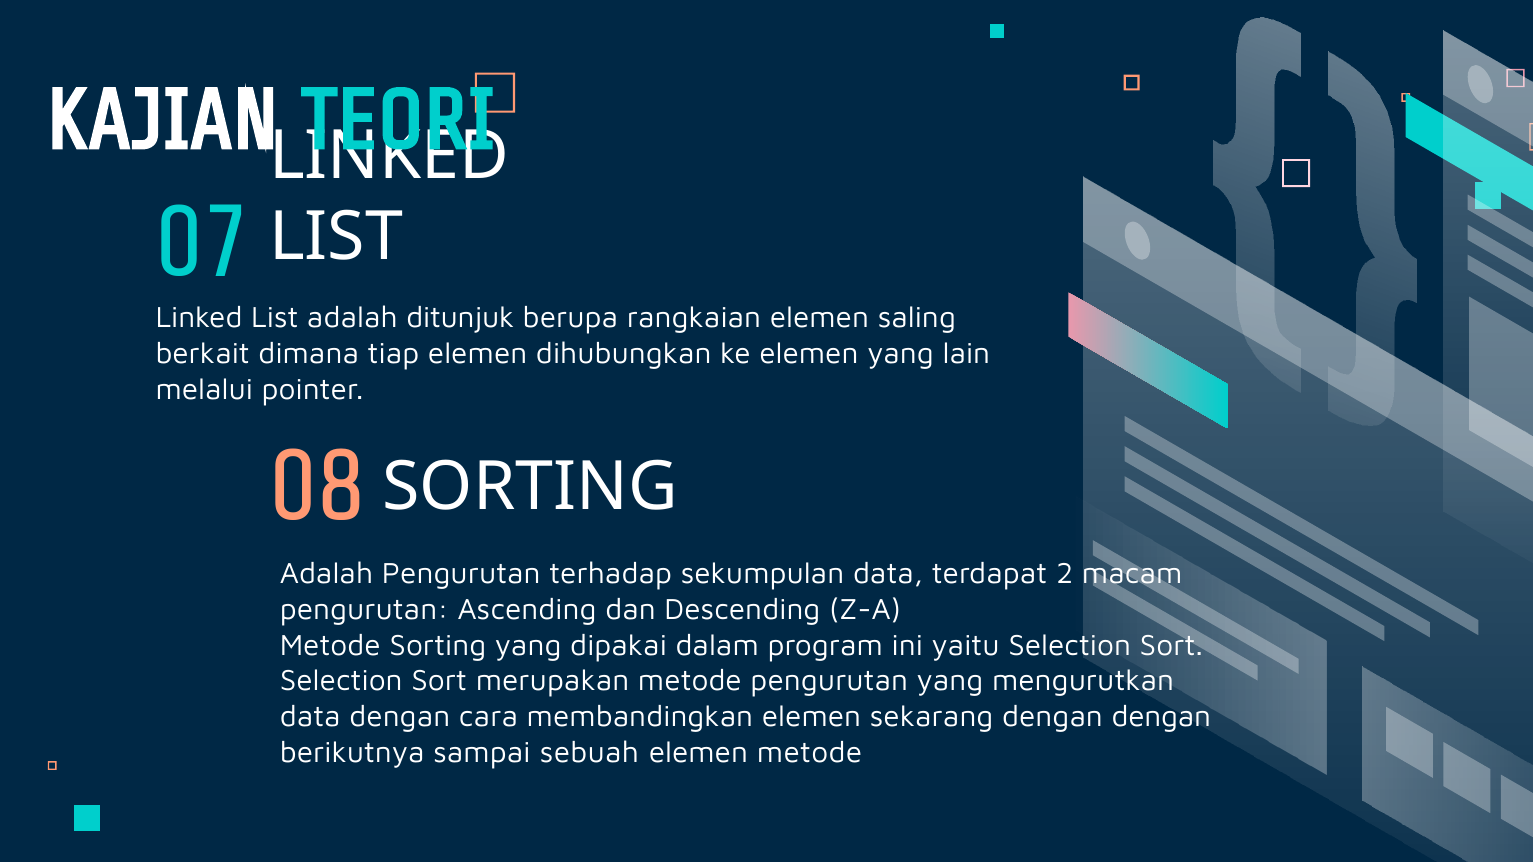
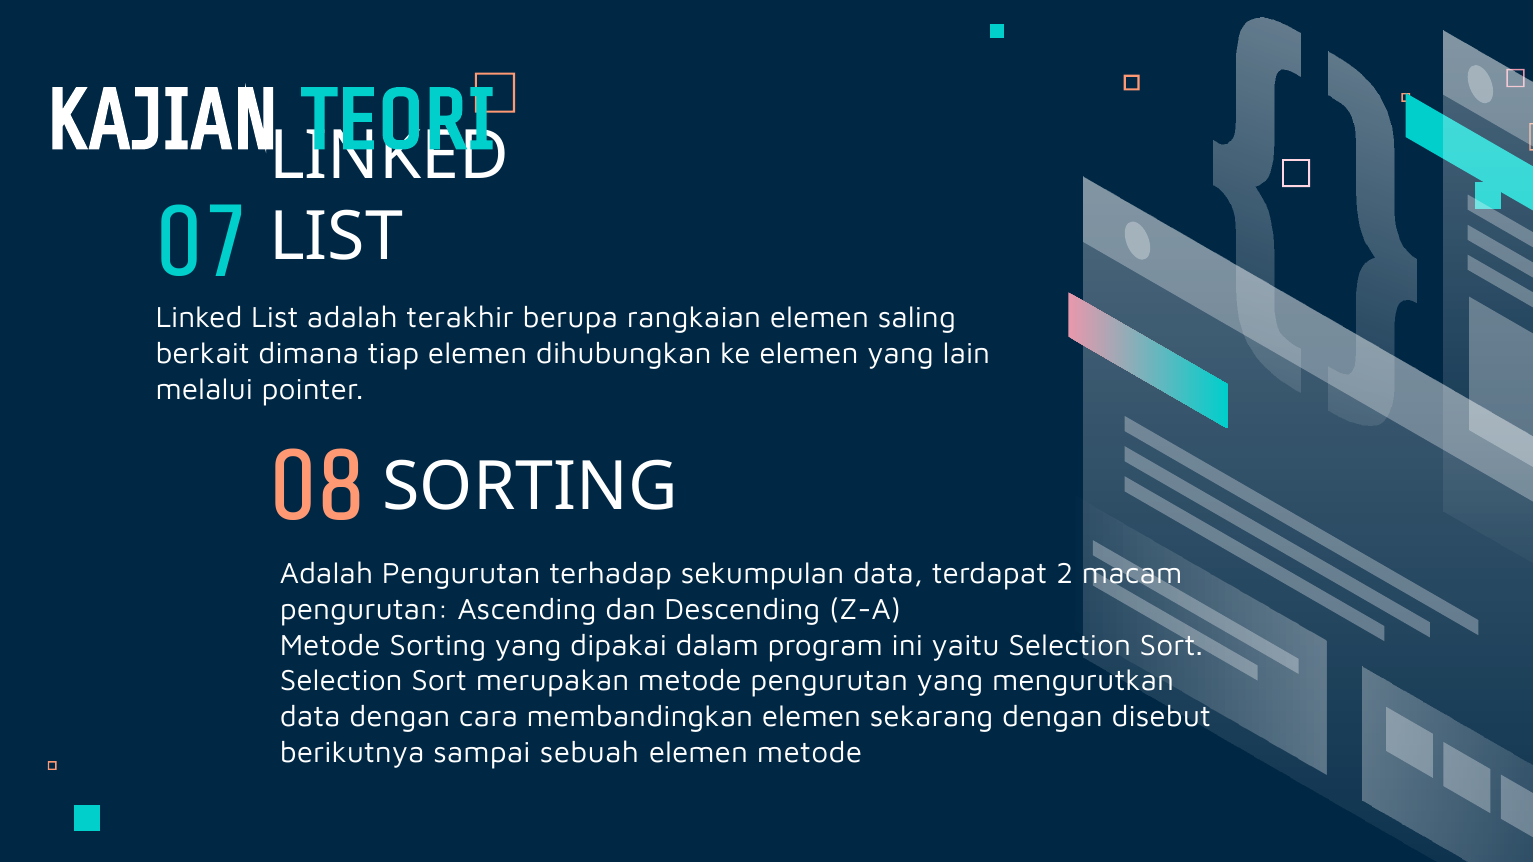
ditunjuk: ditunjuk -> terakhir (460, 318)
dengan dengan: dengan -> disebut (1161, 717)
